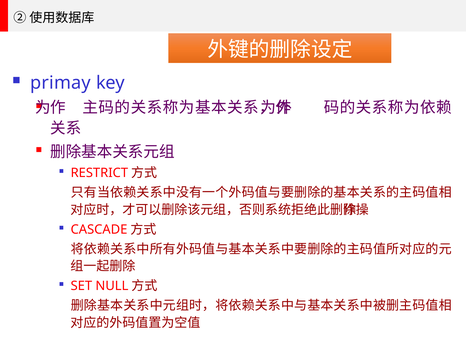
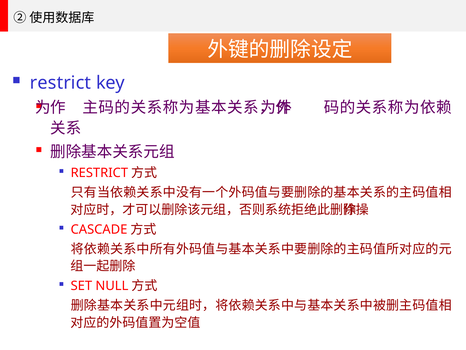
primay: primay -> restrict (61, 83)
